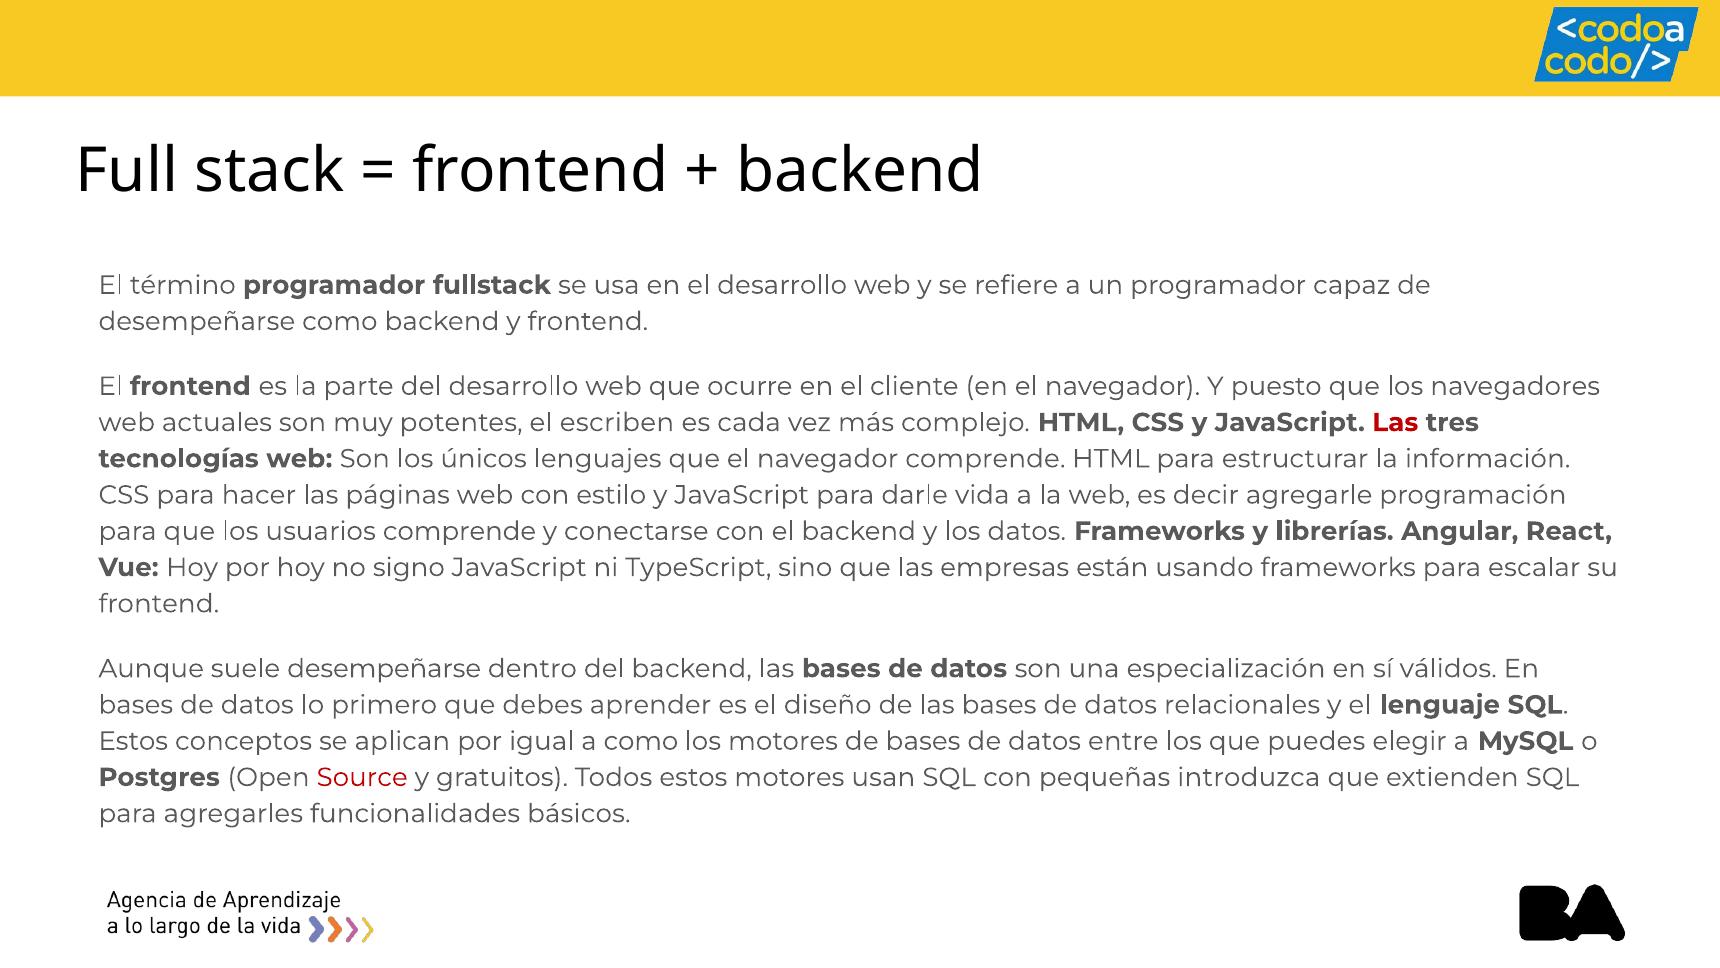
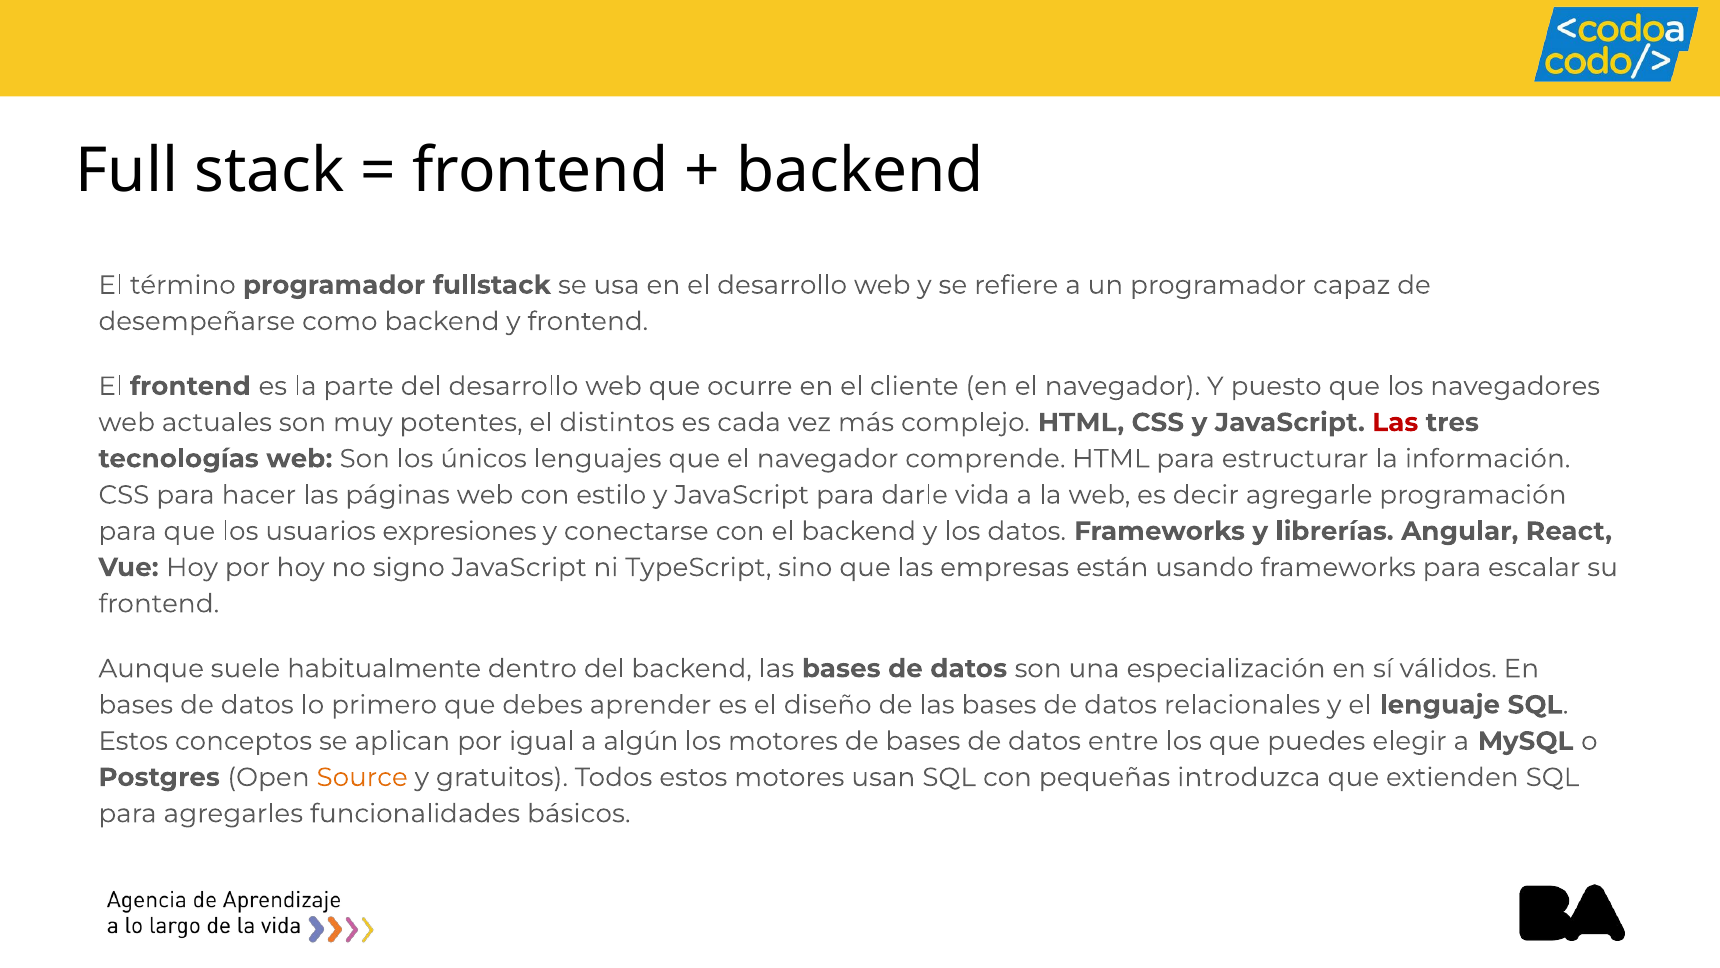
escriben: escriben -> distintos (617, 422)
usuarios comprende: comprende -> expresiones (459, 531)
suele desempeñarse: desempeñarse -> habitualmente (384, 668)
a como: como -> algún (641, 741)
Source colour: red -> orange (362, 777)
